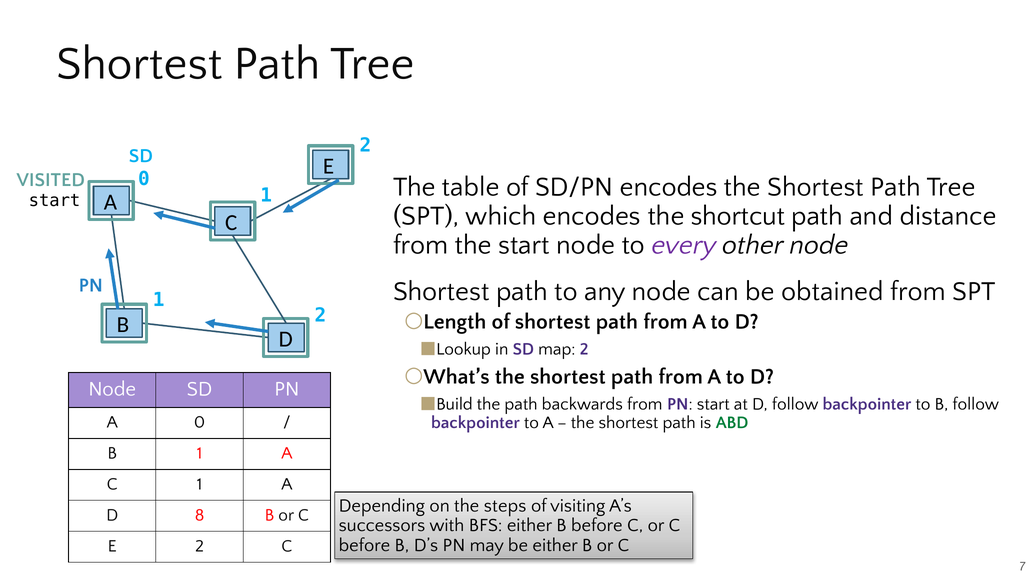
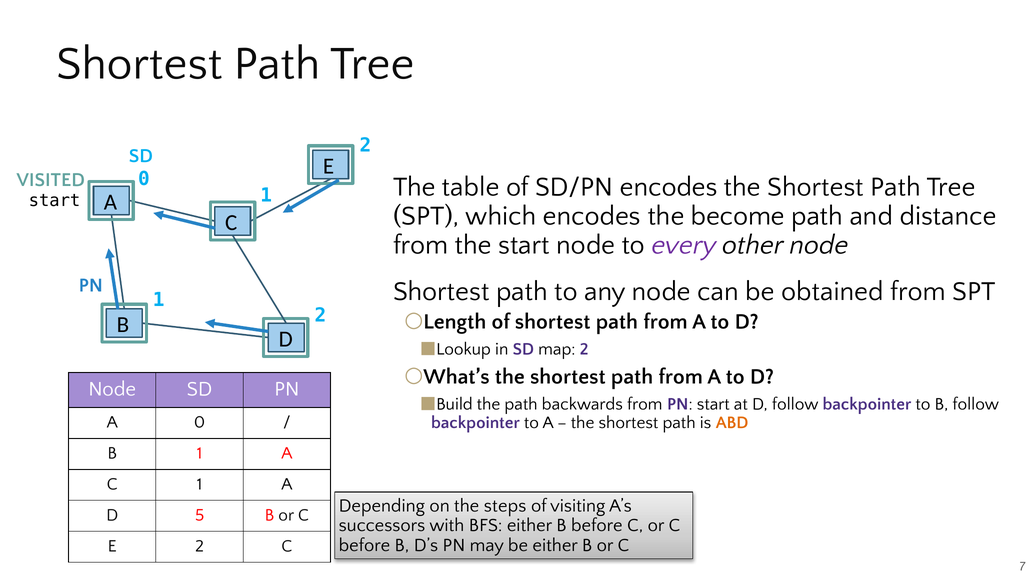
shortcut: shortcut -> become (738, 216)
ABD colour: green -> orange (732, 423)
8: 8 -> 5 (200, 515)
